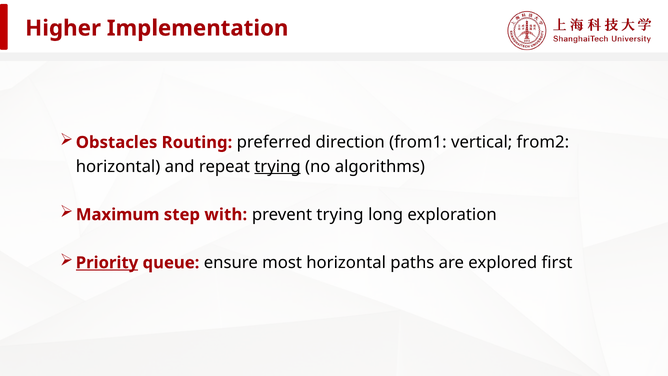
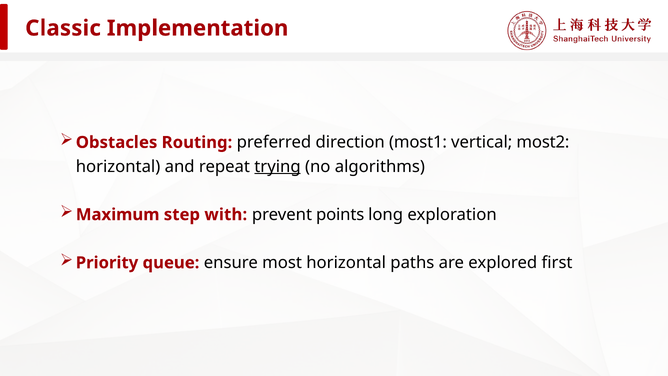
Higher: Higher -> Classic (63, 28)
from1: from1 -> most1 (418, 142)
from2: from2 -> most2 (543, 142)
prevent trying: trying -> points (340, 214)
Priority underline: present -> none (107, 263)
